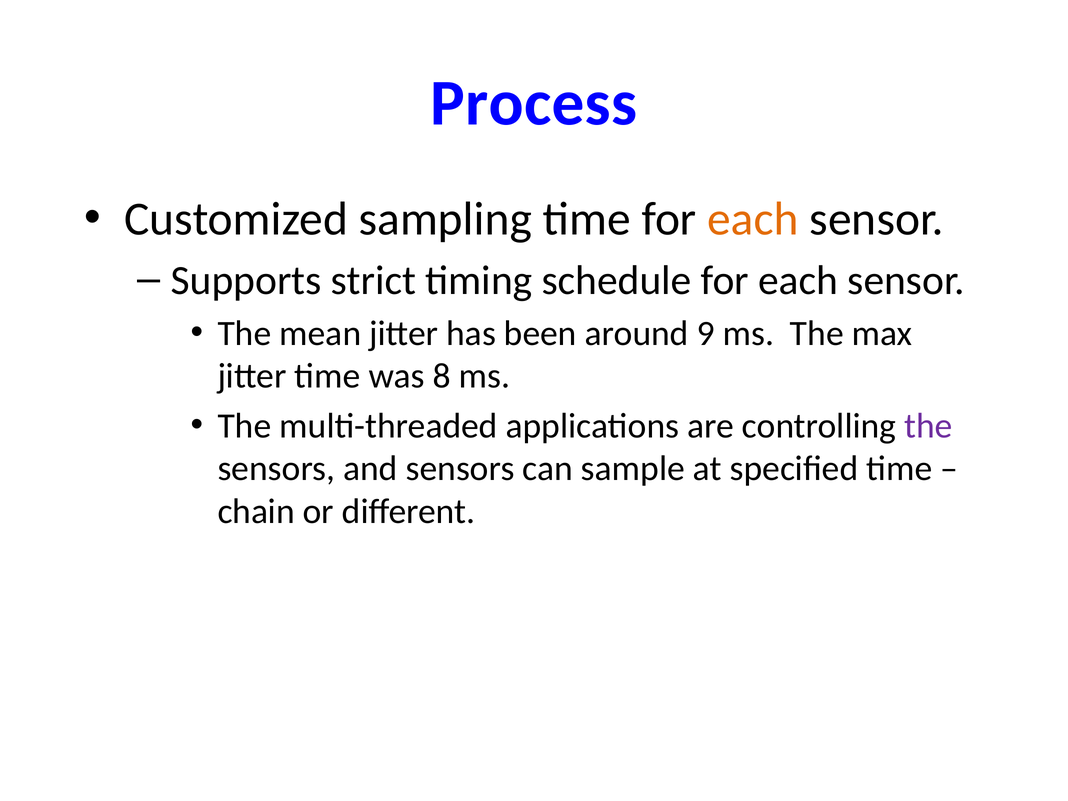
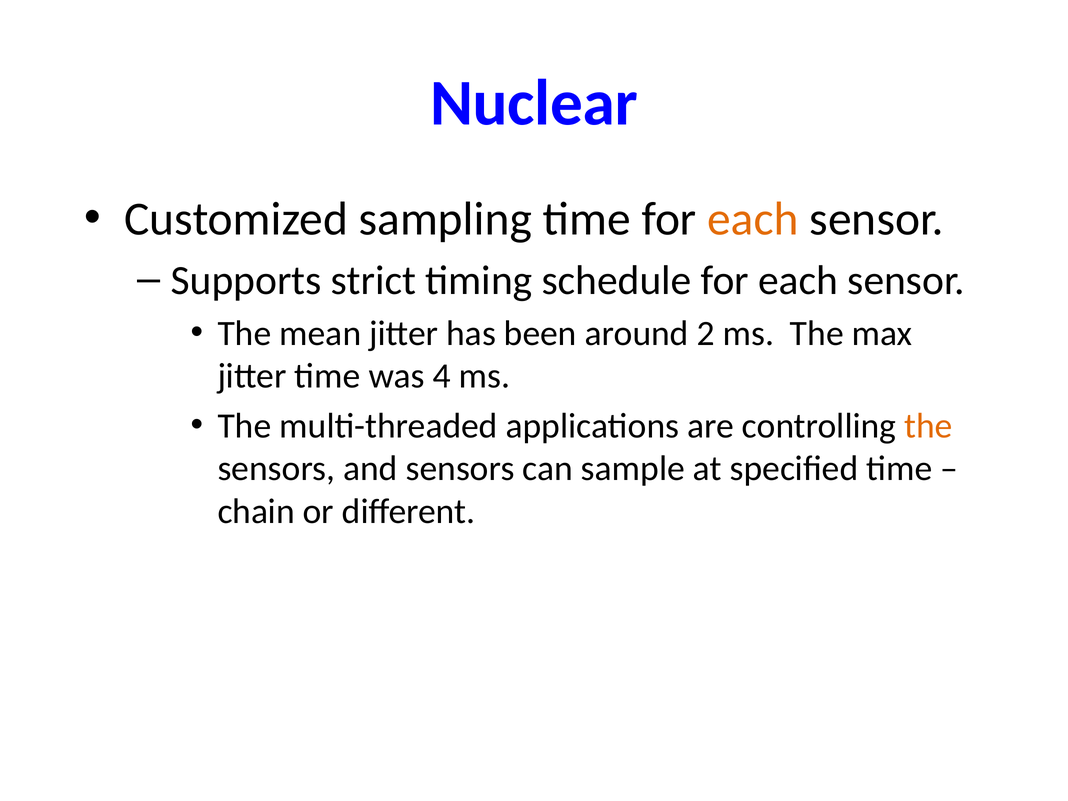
Process: Process -> Nuclear (534, 103)
9: 9 -> 2 (706, 333)
8: 8 -> 4 (442, 376)
the colour: purple -> orange (928, 426)
